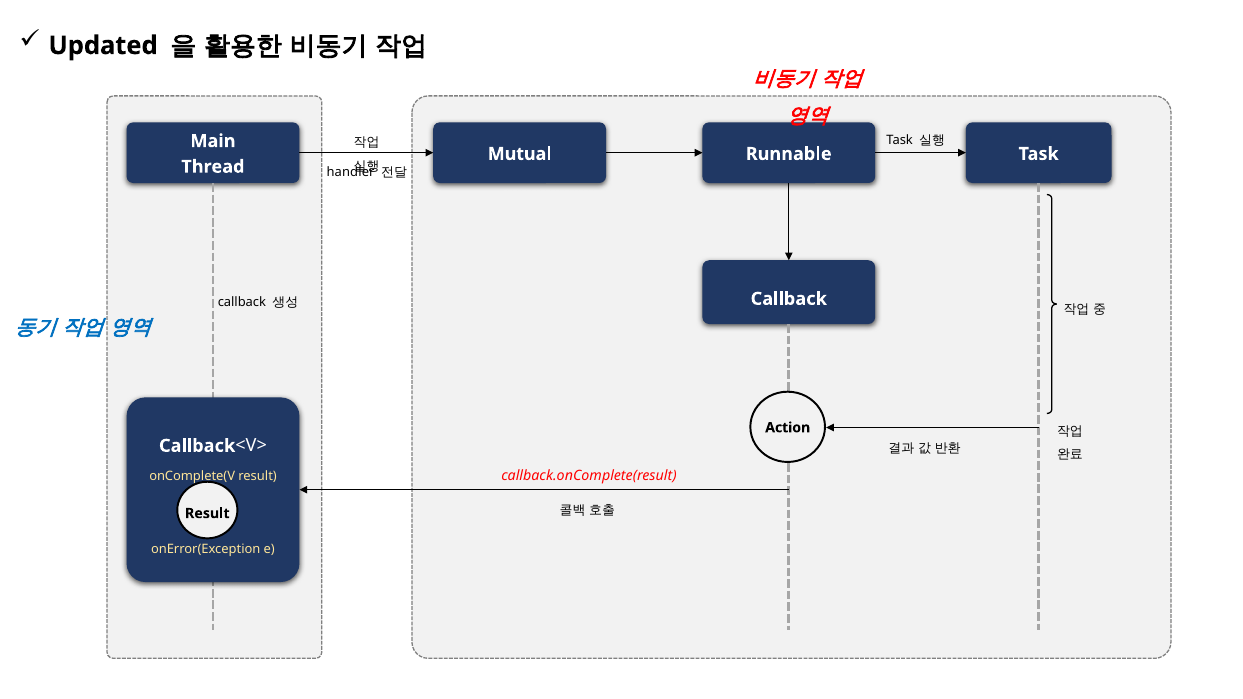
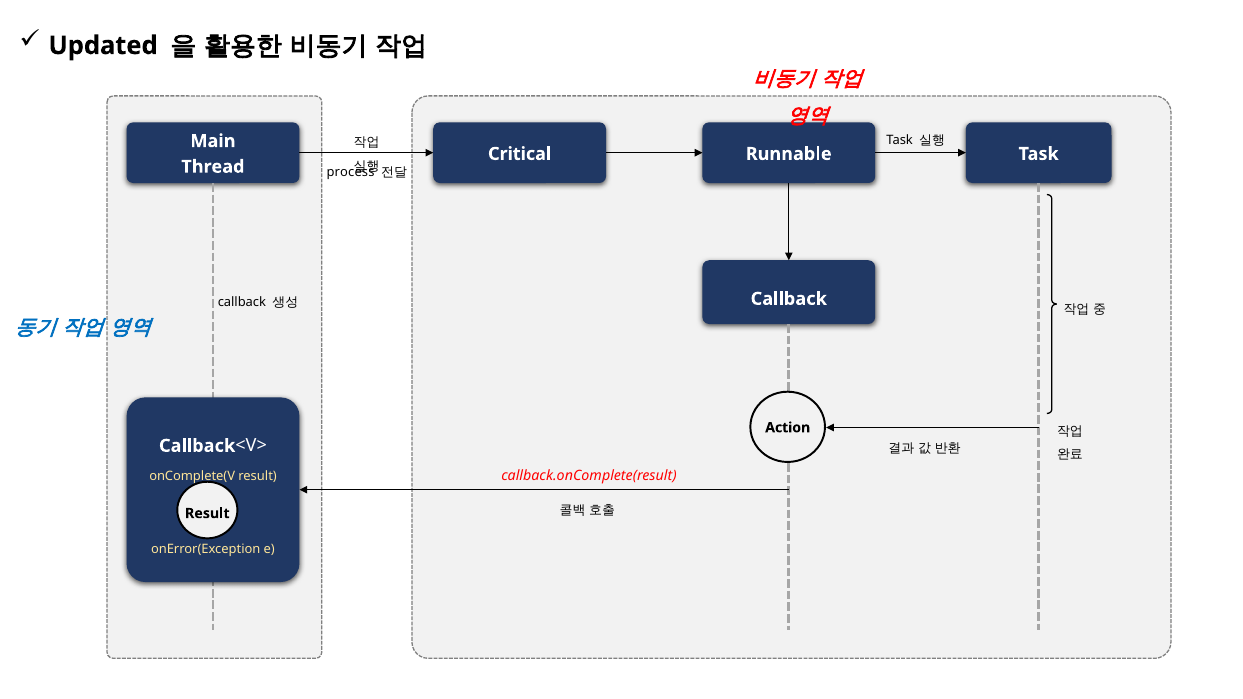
Mutual: Mutual -> Critical (520, 154)
handler: handler -> process (351, 172)
